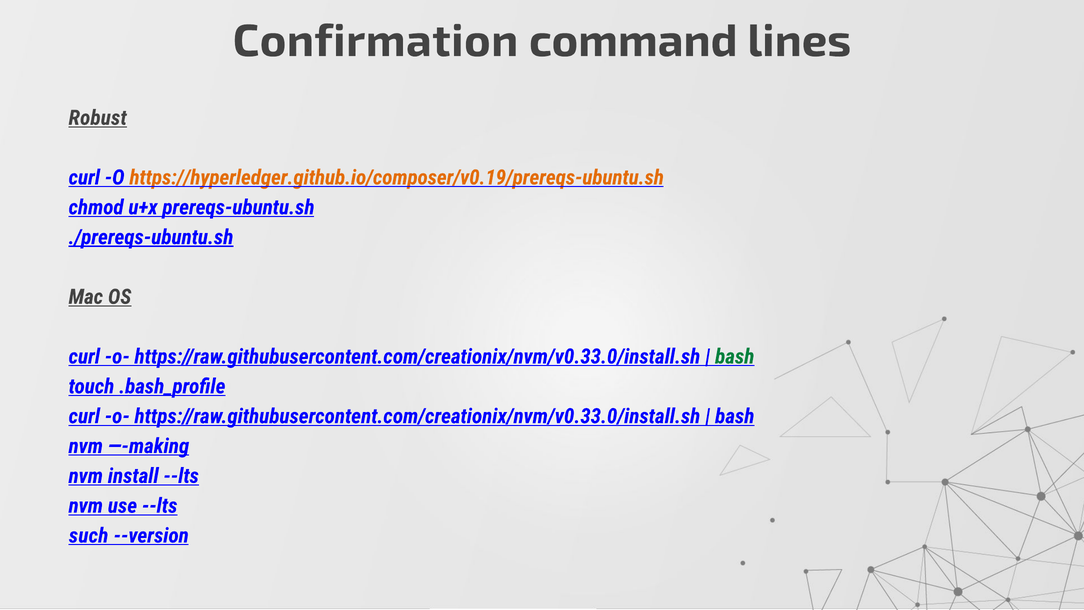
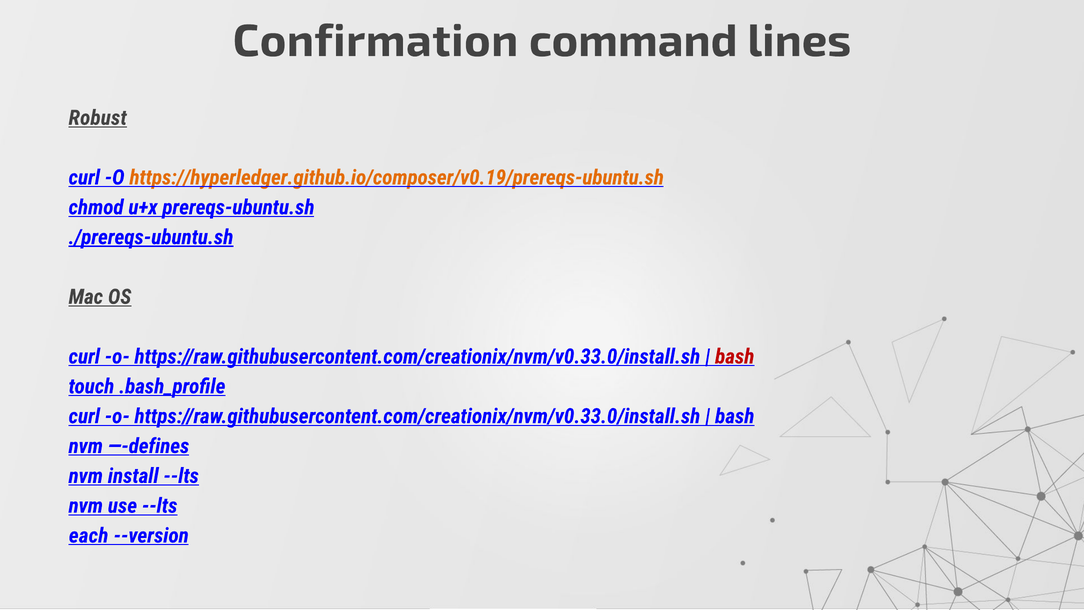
bash colour: green -> red (735, 356)
—-making: —-making -> —-defines (149, 446)
such: such -> each (89, 535)
